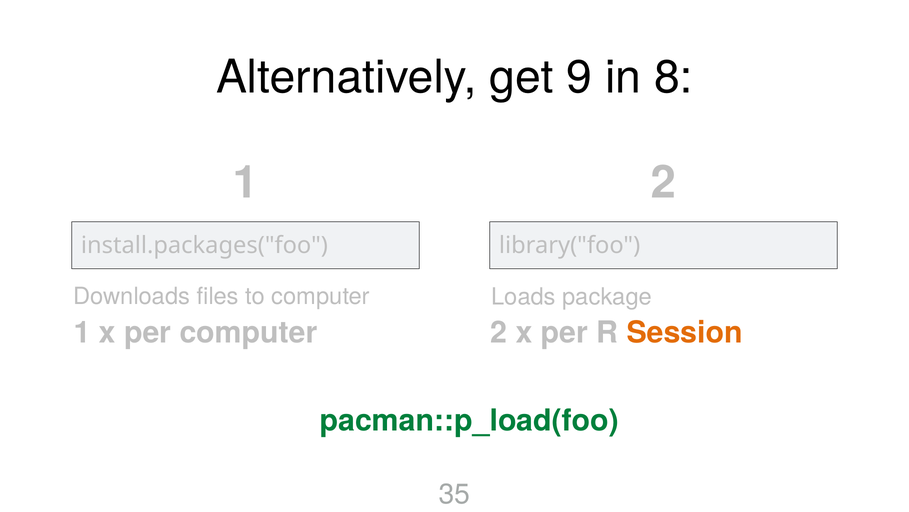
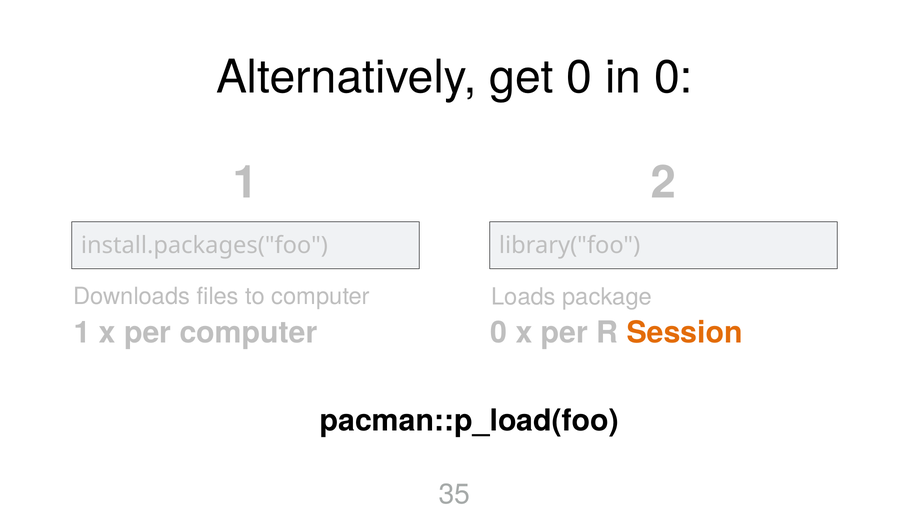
get 9: 9 -> 0 (579, 77)
in 8: 8 -> 0 (673, 77)
computer 2: 2 -> 0 (499, 332)
pacman::p_load(foo colour: green -> black (469, 420)
